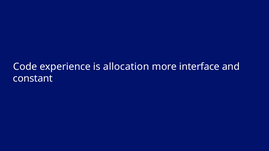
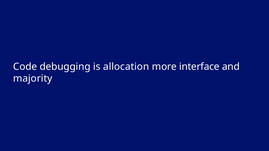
experience: experience -> debugging (65, 67)
constant: constant -> majority (33, 79)
